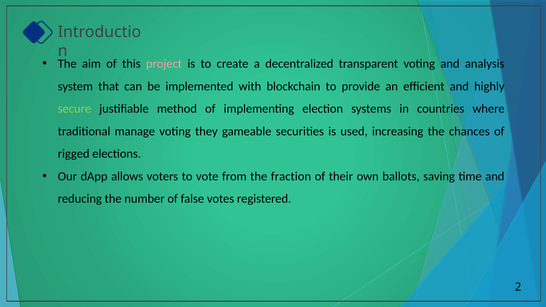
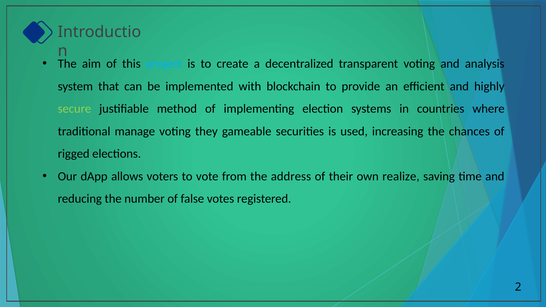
project colour: pink -> light blue (164, 64)
fraction: fraction -> address (291, 176)
ballots: ballots -> realize (401, 176)
